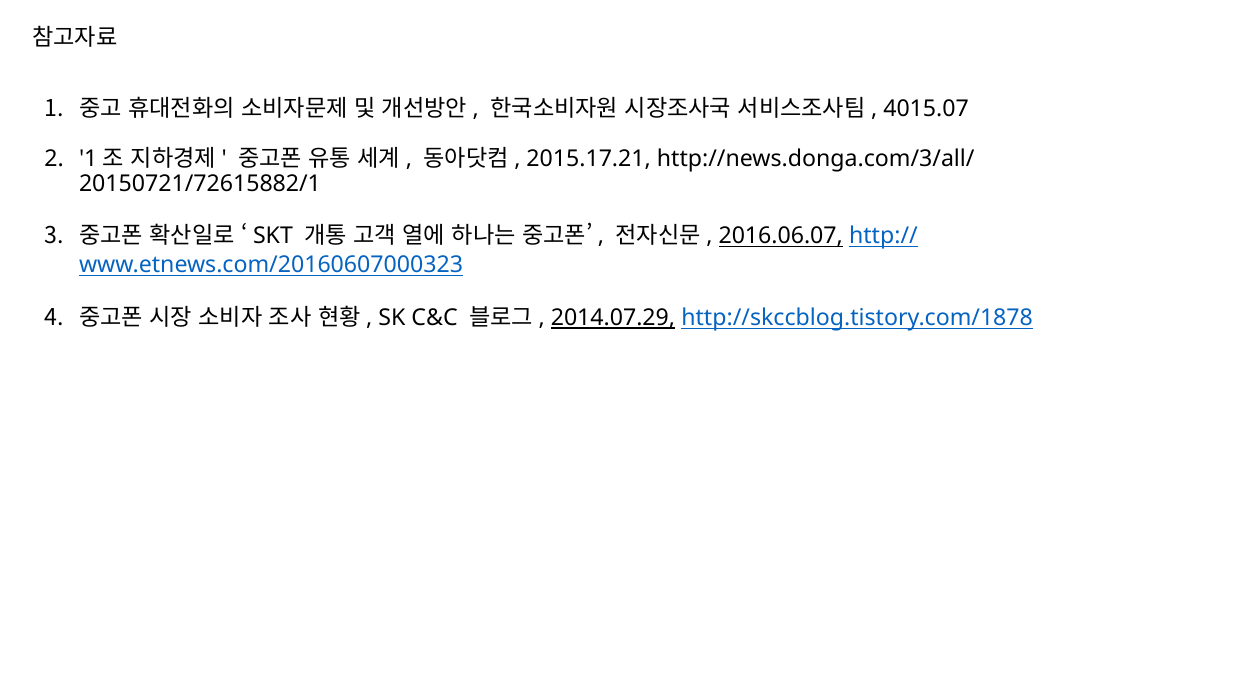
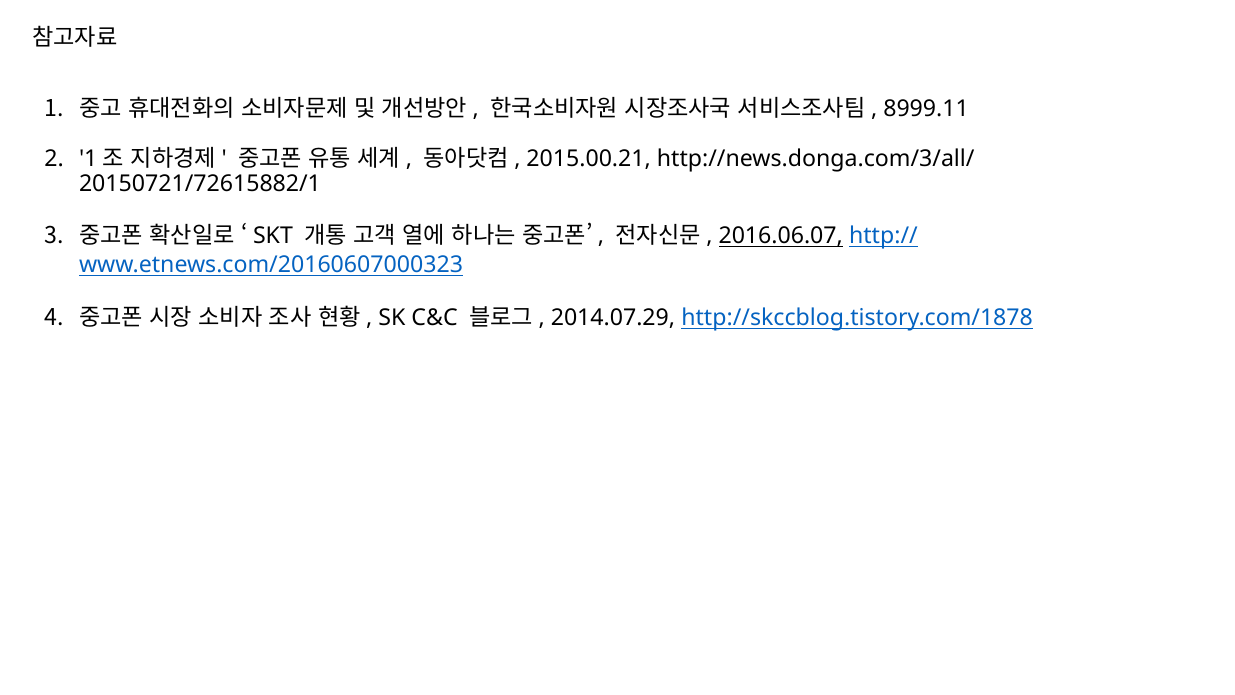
4015.07: 4015.07 -> 8999.11 (926, 109)
2015.17.21: 2015.17.21 -> 2015.00.21 (589, 158)
2014.07.29 underline: present -> none (613, 318)
